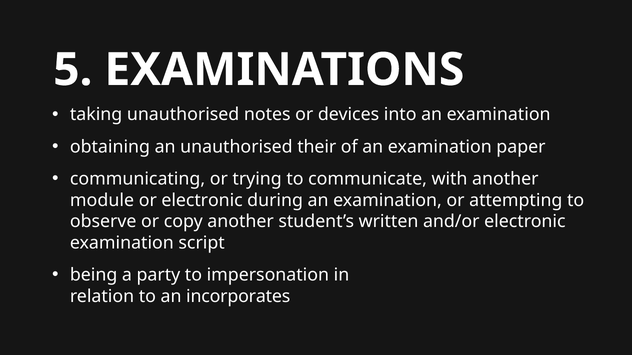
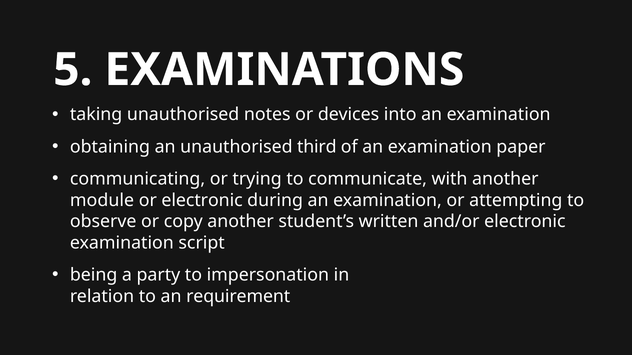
their: their -> third (317, 147)
incorporates: incorporates -> requirement (238, 297)
